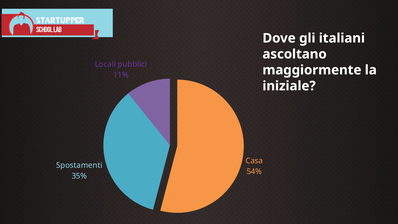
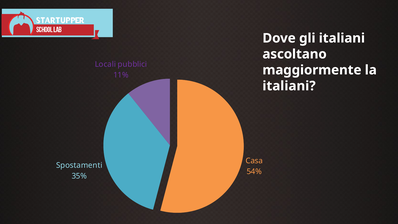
iniziale: iniziale -> italiani (289, 86)
